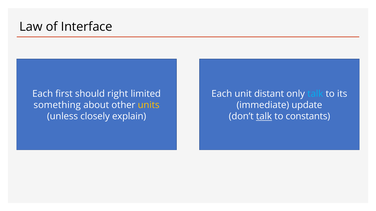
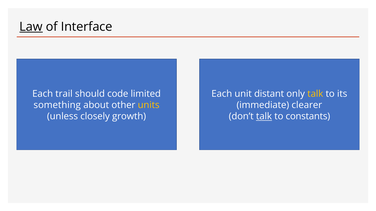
Law underline: none -> present (31, 27)
first: first -> trail (64, 94)
right: right -> code (118, 94)
talk colour: light blue -> yellow (315, 94)
update: update -> clearer (307, 105)
explain: explain -> growth (129, 117)
